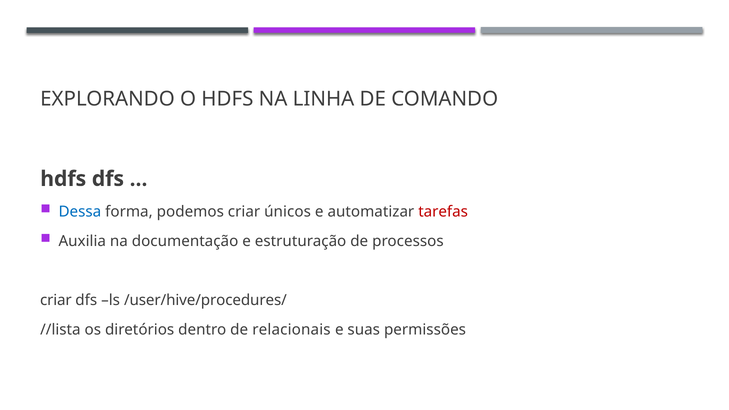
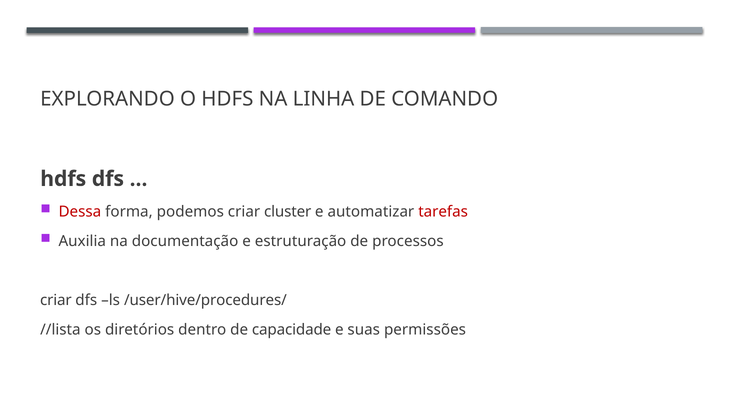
Dessa colour: blue -> red (80, 212)
únicos: únicos -> cluster (288, 212)
relacionais: relacionais -> capacidade (292, 330)
